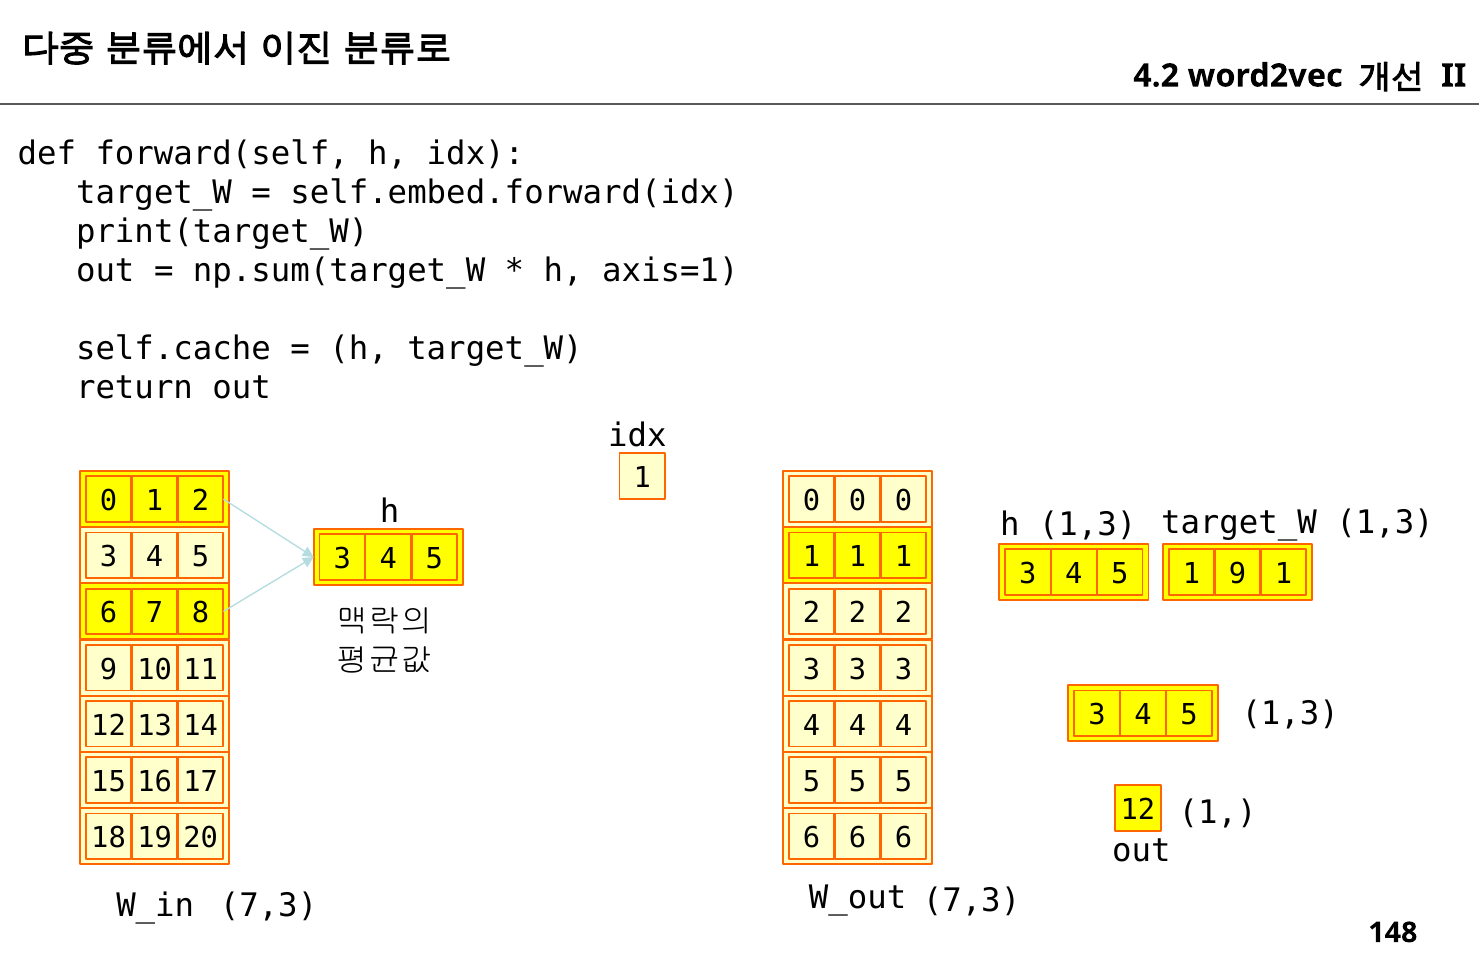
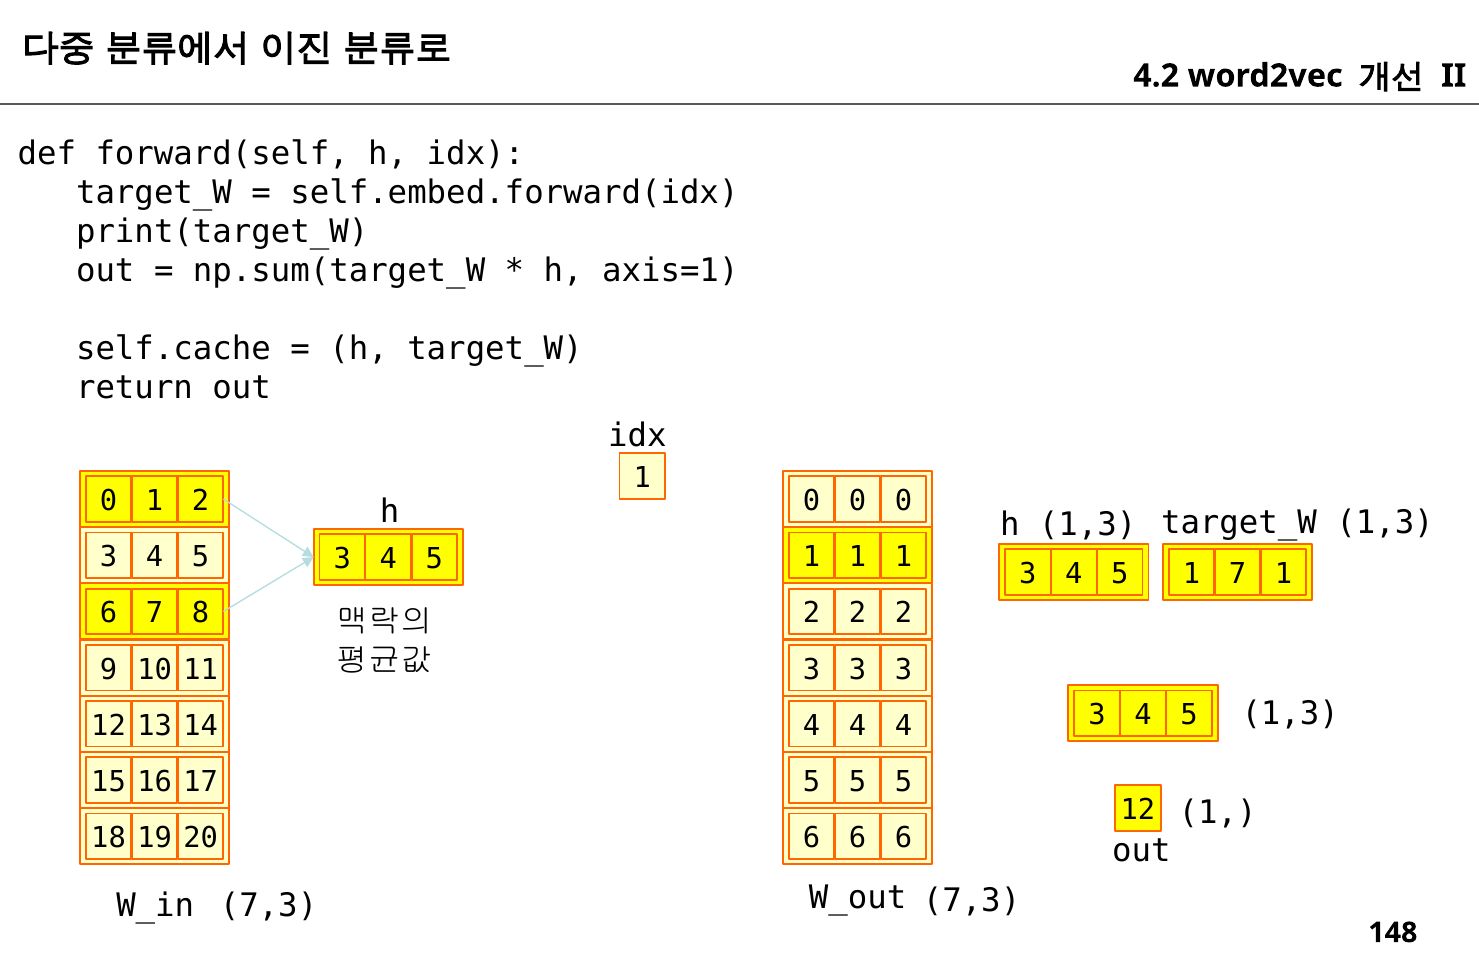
1 9: 9 -> 7 (1238, 574)
